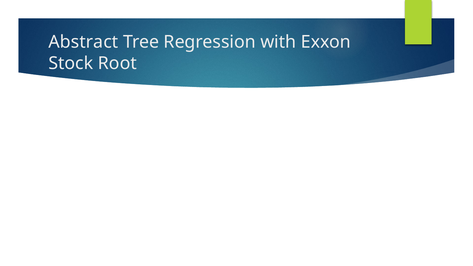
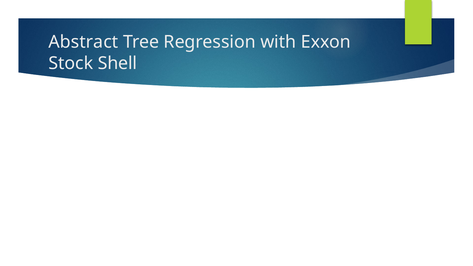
Root: Root -> Shell (117, 63)
